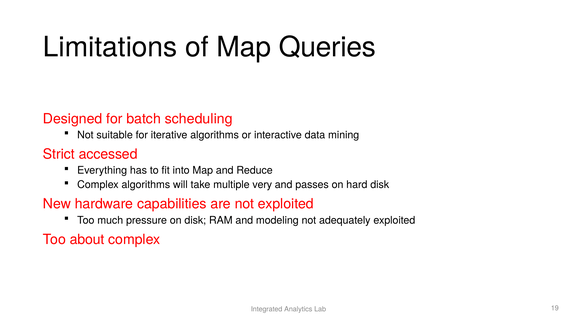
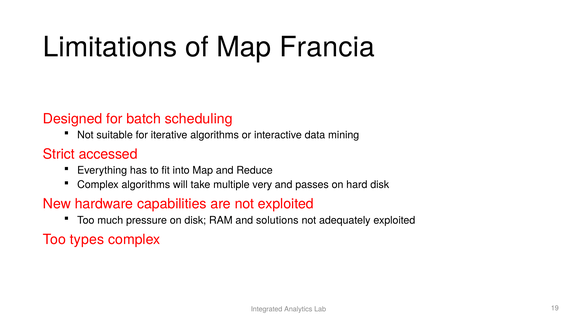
Queries: Queries -> Francia (327, 47)
modeling: modeling -> solutions (277, 220)
about: about -> types (87, 239)
